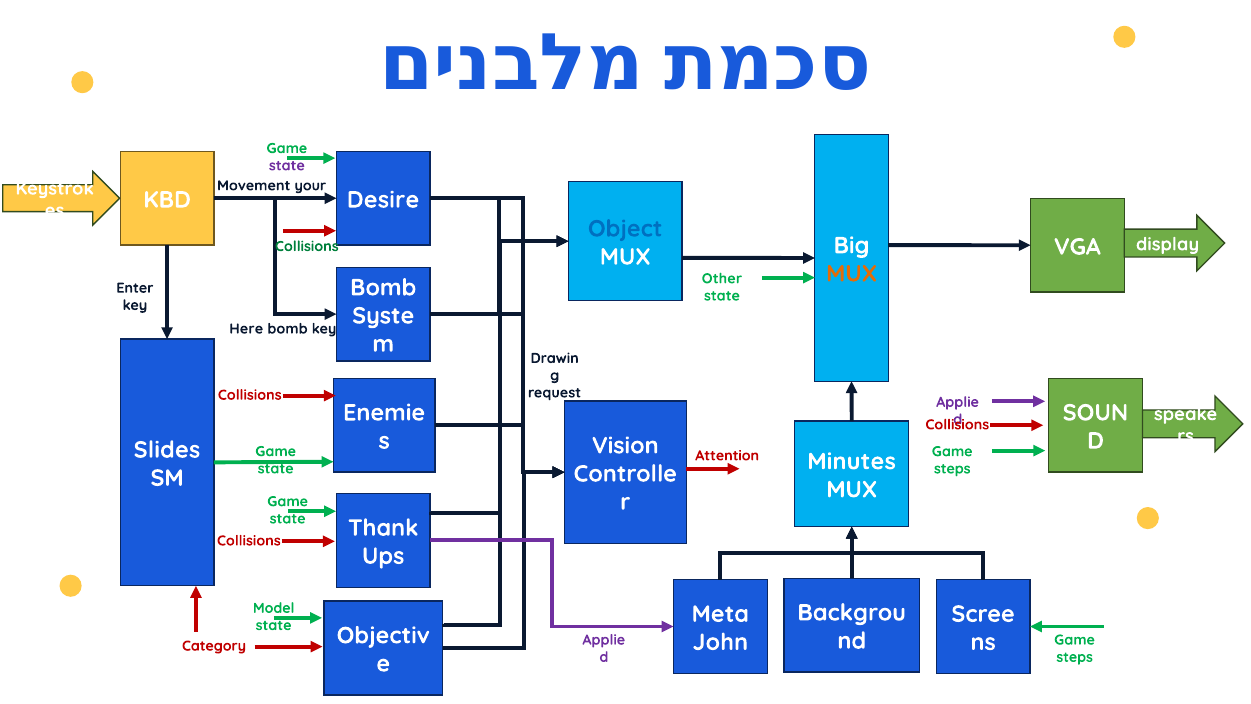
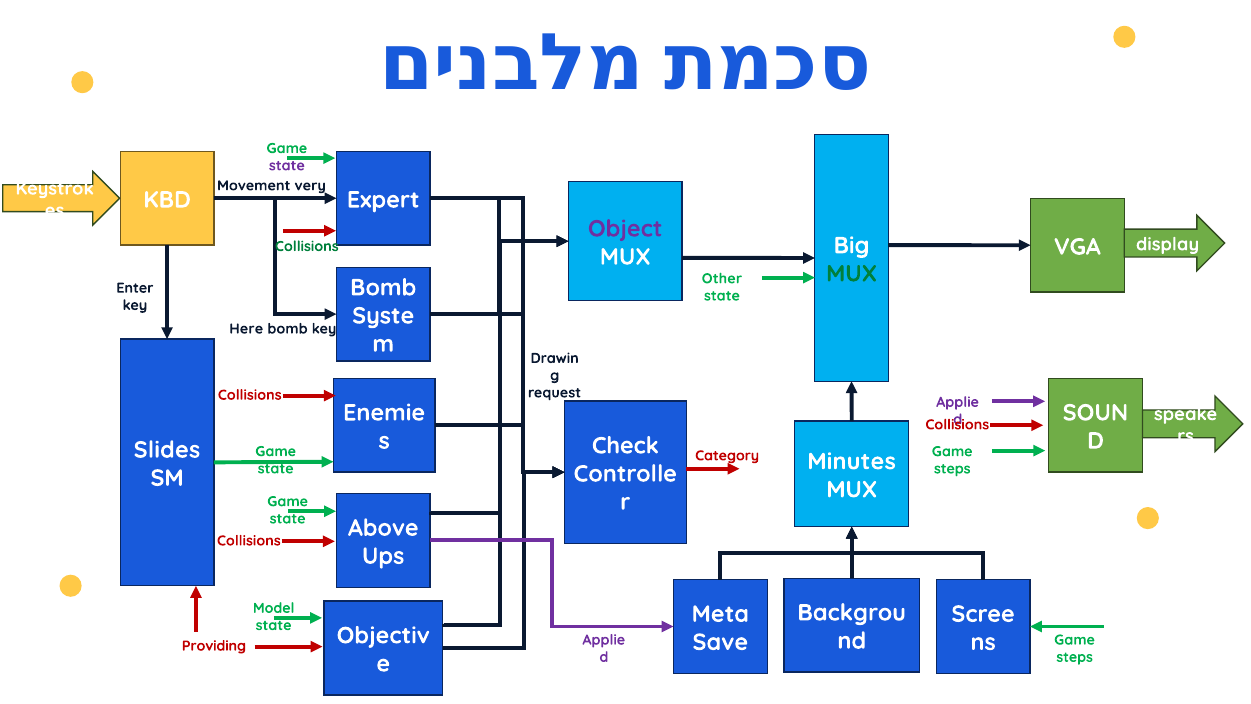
your: your -> very (310, 186)
Desire: Desire -> Expert (383, 200)
Object colour: blue -> purple (625, 229)
MUX colour: orange -> green (852, 274)
Vision: Vision -> Check (625, 445)
Attention: Attention -> Category (727, 455)
Thank: Thank -> Above (383, 528)
John: John -> Save (720, 642)
Category: Category -> Providing (214, 646)
